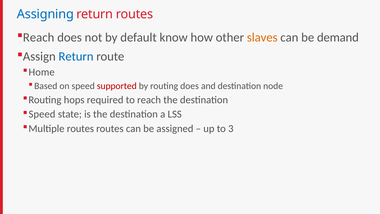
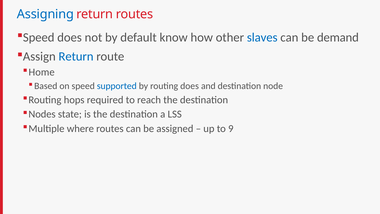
Reach: Reach -> Speed (39, 37)
slaves colour: orange -> blue (262, 37)
supported colour: red -> blue (117, 86)
Speed: Speed -> Nodes (42, 114)
Multiple routes: routes -> where (80, 129)
3: 3 -> 9 (231, 129)
